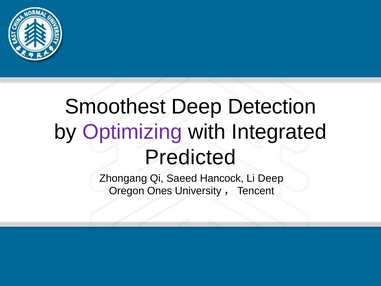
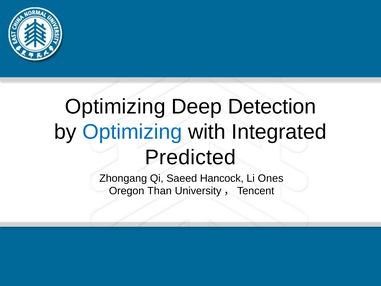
Smoothest: Smoothest -> Optimizing (115, 106)
Optimizing colour: purple -> blue (132, 132)
Li Deep: Deep -> Ones (271, 178)
Ones: Ones -> Than (160, 191)
